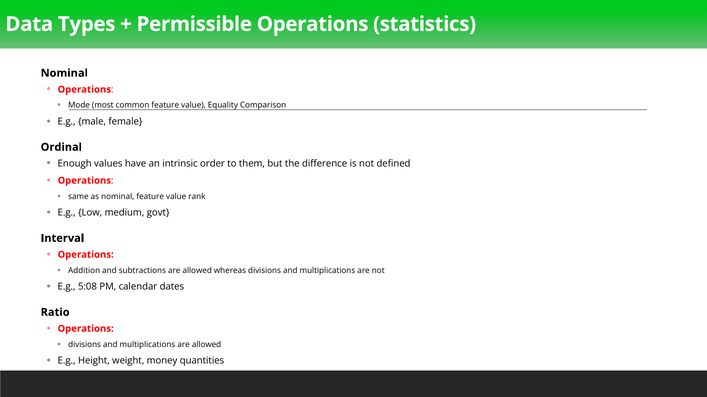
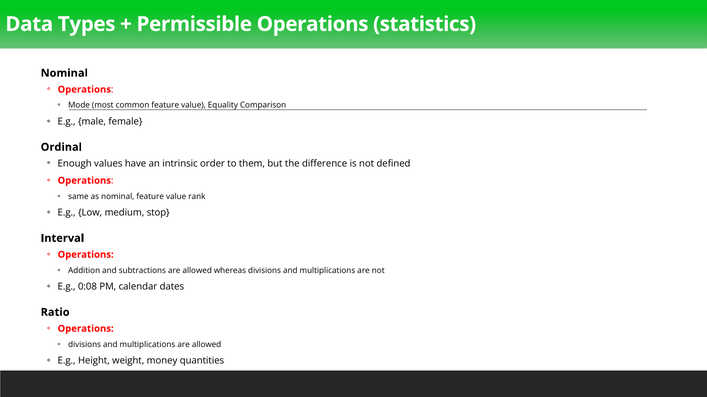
govt: govt -> stop (158, 213)
5:08: 5:08 -> 0:08 (87, 287)
